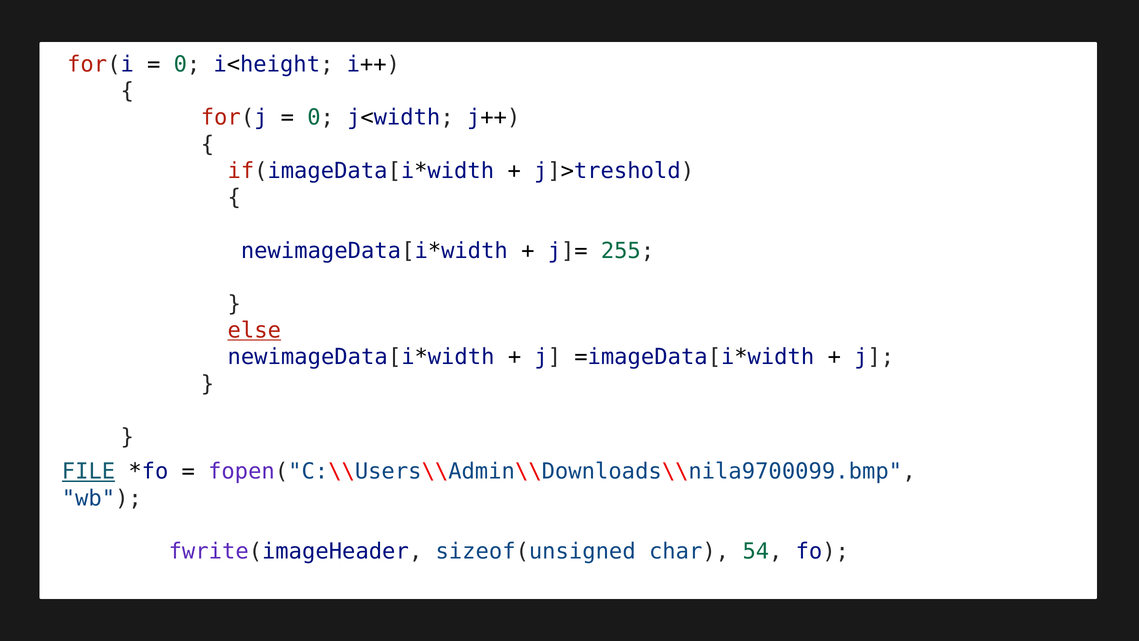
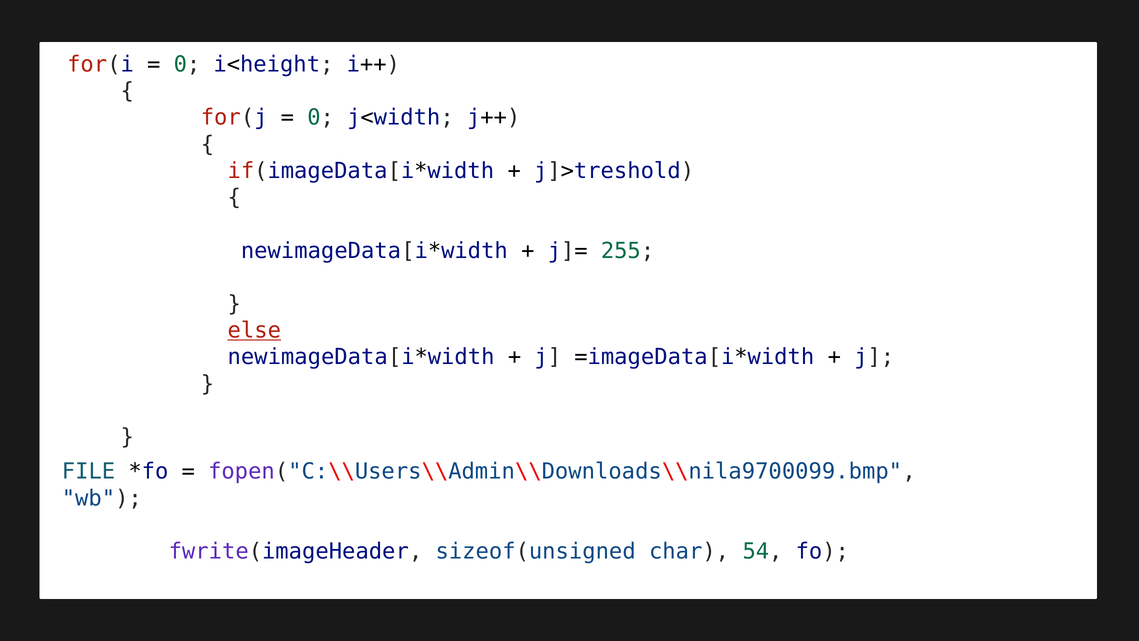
FILE underline: present -> none (89, 471)
